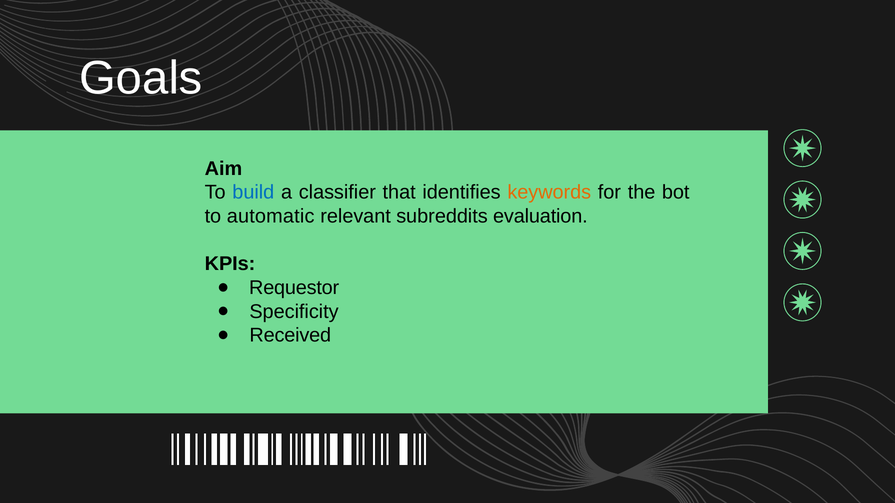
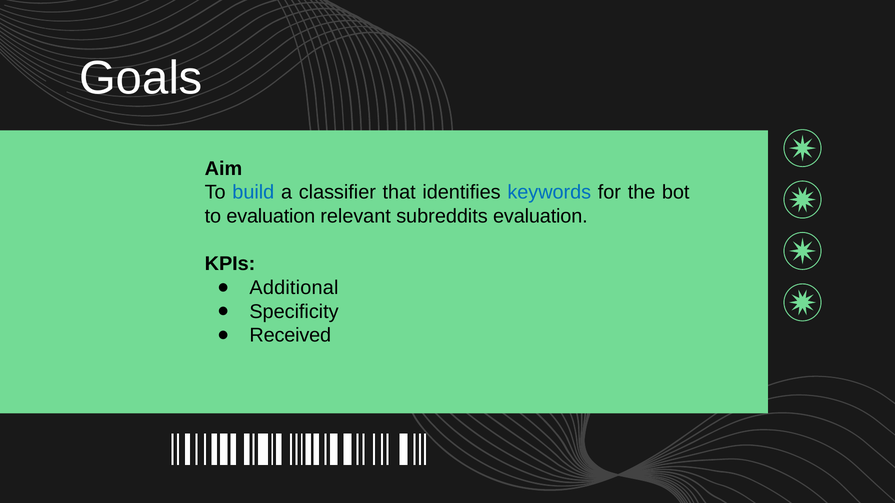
keywords colour: orange -> blue (549, 193)
to automatic: automatic -> evaluation (271, 216)
Requestor: Requestor -> Additional (294, 288)
